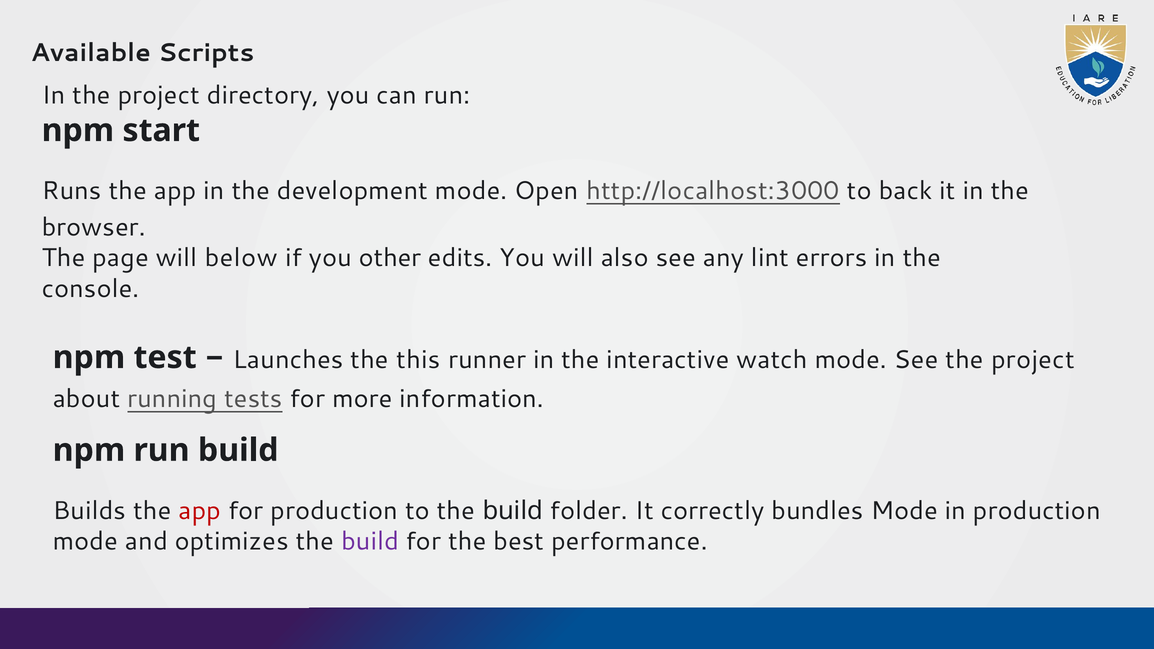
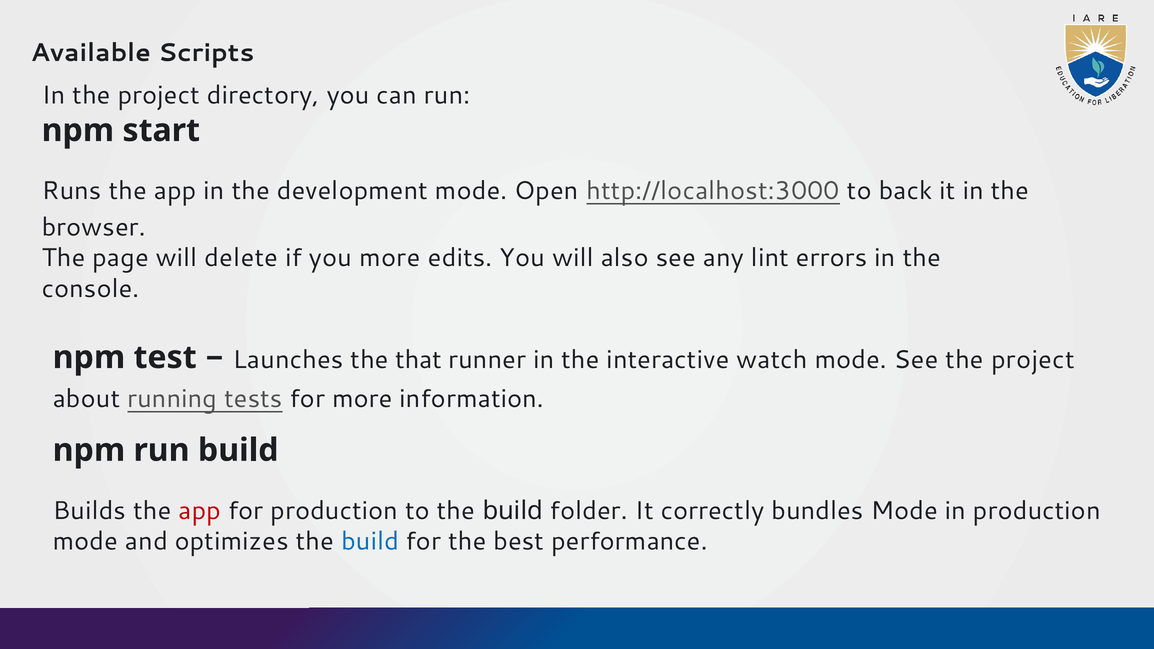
below: below -> delete (241, 258)
you other: other -> more (390, 258)
this: this -> that (419, 360)
build colour: purple -> blue (370, 542)
